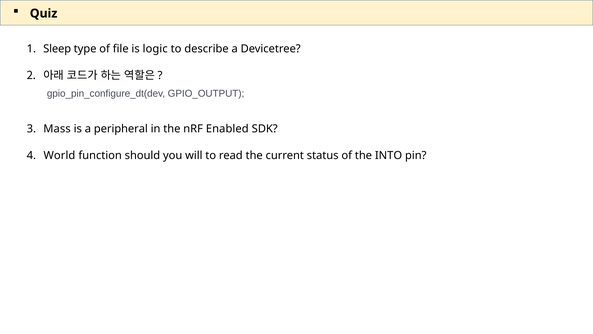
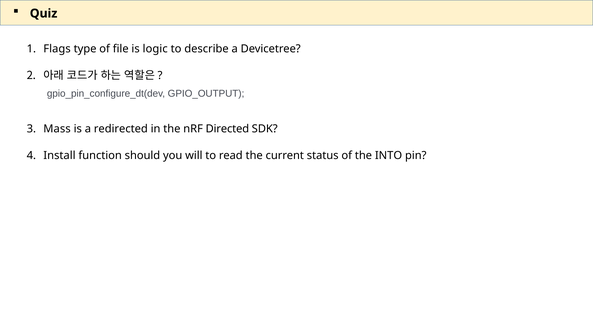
Sleep: Sleep -> Flags (57, 49)
peripheral: peripheral -> redirected (121, 129)
Enabled: Enabled -> Directed (227, 129)
World: World -> Install (59, 155)
